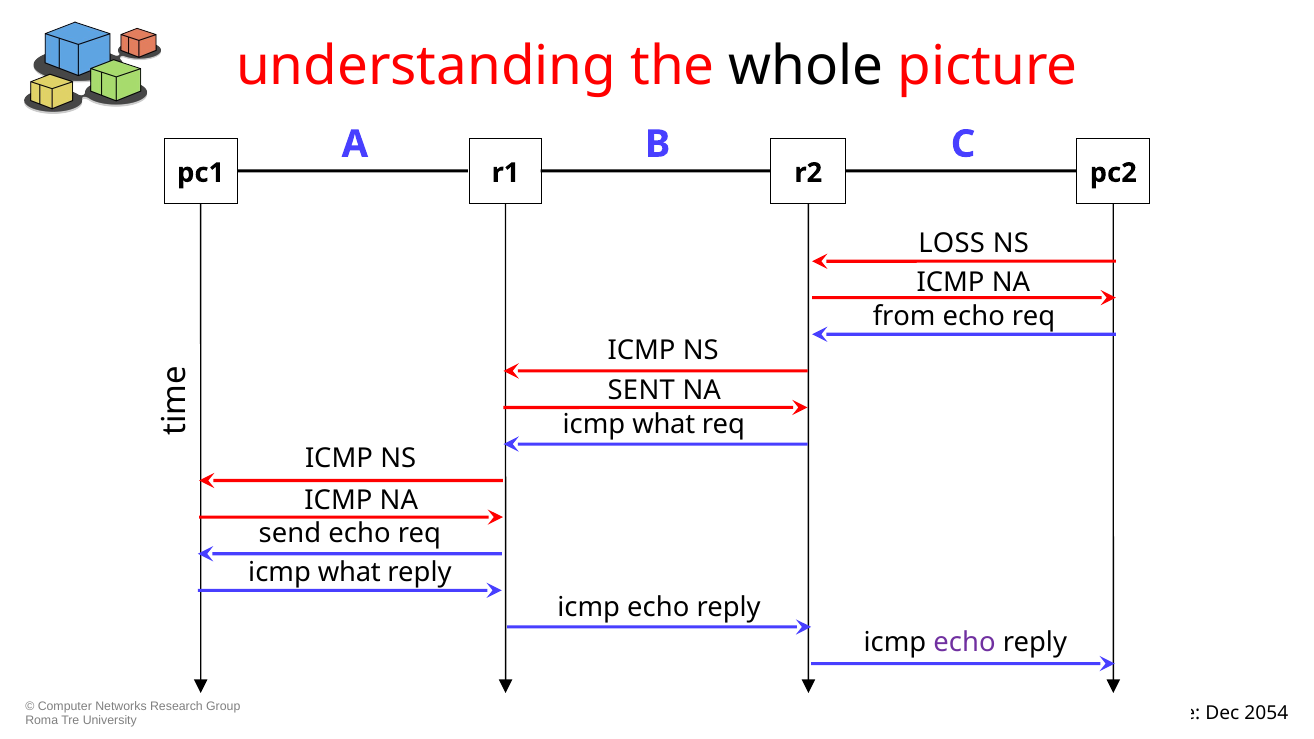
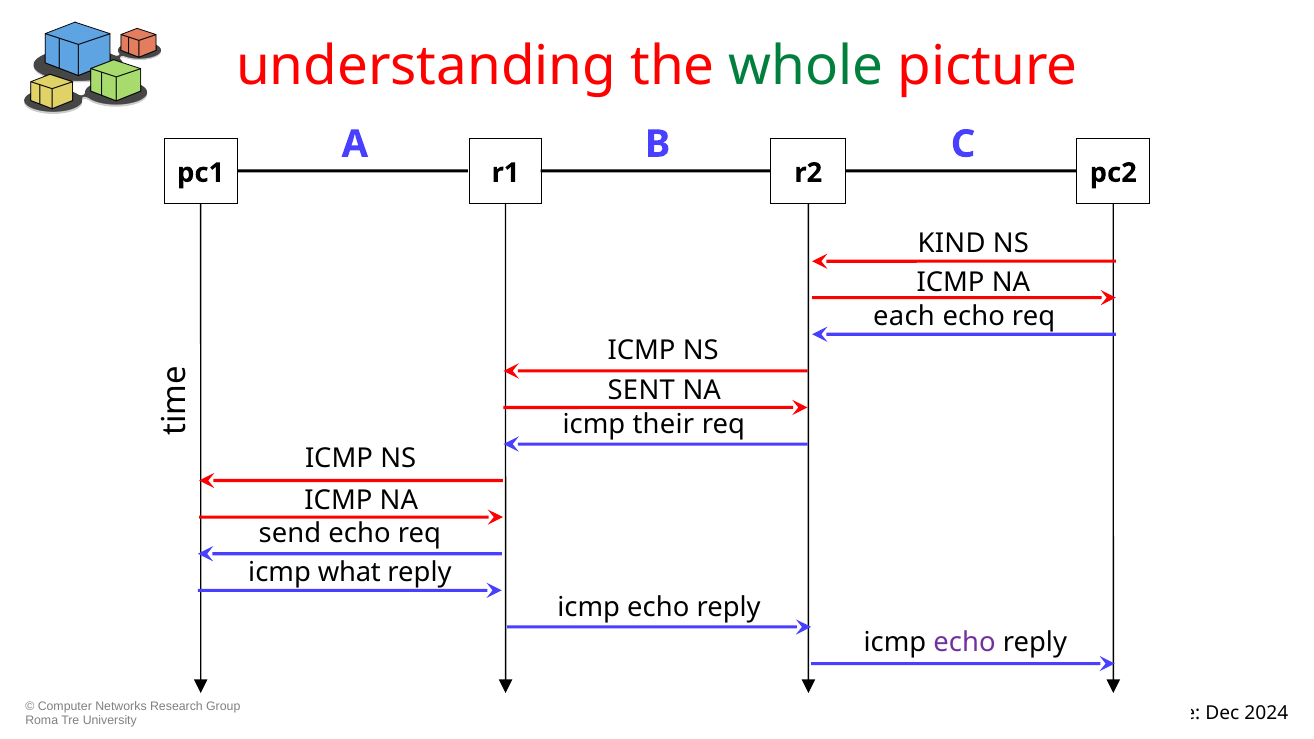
whole colour: black -> green (806, 66)
LOSS: LOSS -> KIND (952, 244)
from: from -> each (904, 317)
what: what -> their (663, 424)
2054: 2054 -> 2024 (1266, 713)
